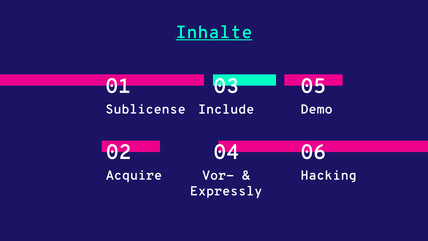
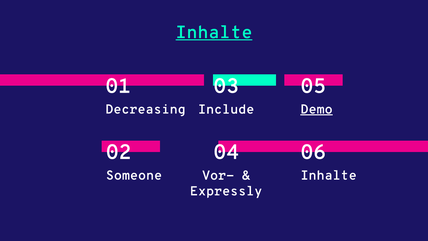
Sublicense: Sublicense -> Decreasing (146, 109)
Demo underline: none -> present (317, 109)
Acquire: Acquire -> Someone (134, 175)
Hacking: Hacking -> Inhalte (329, 175)
